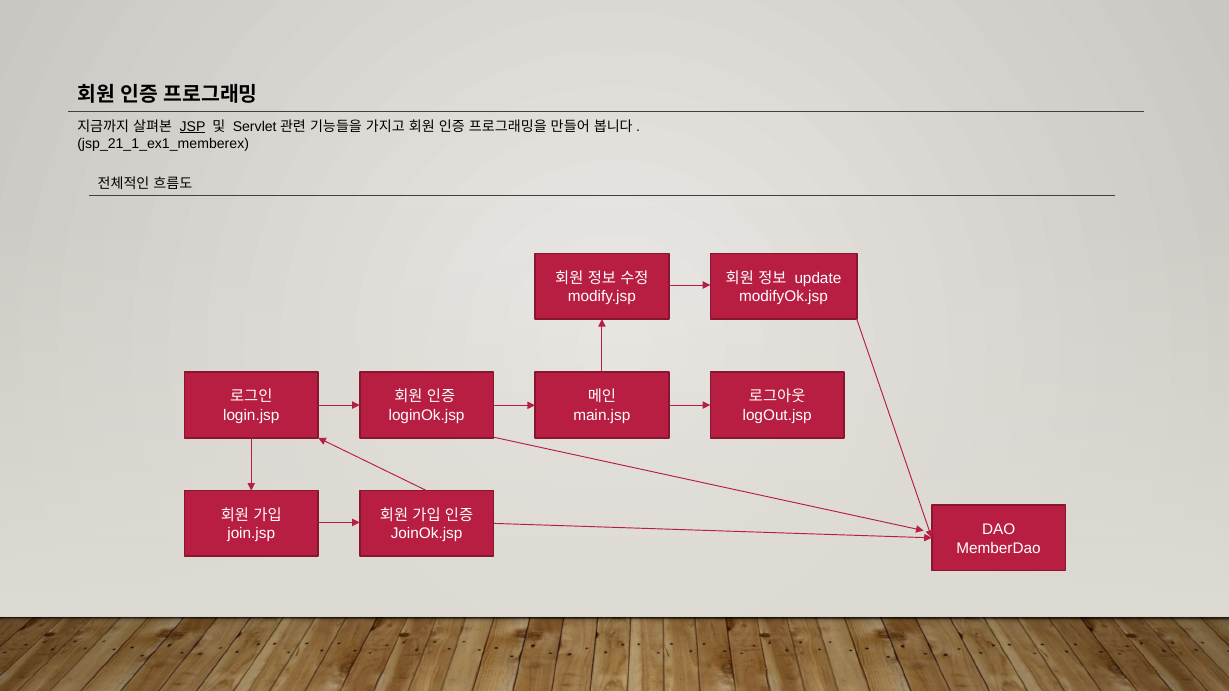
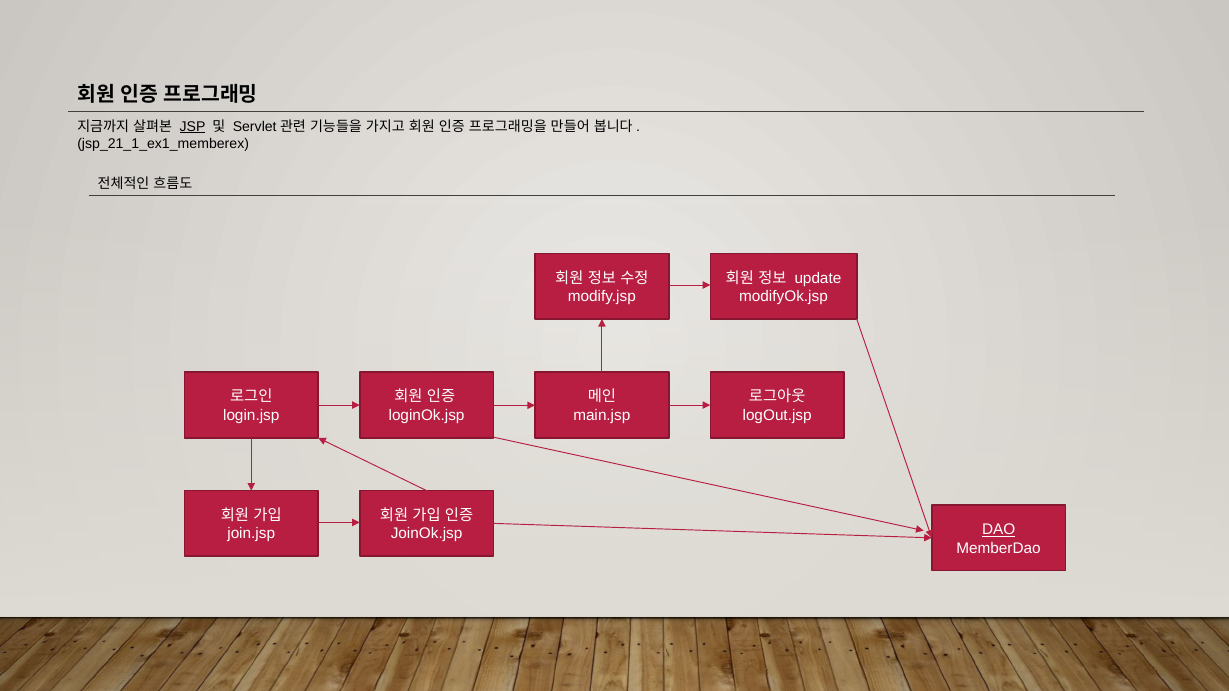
DAO underline: none -> present (999, 530)
